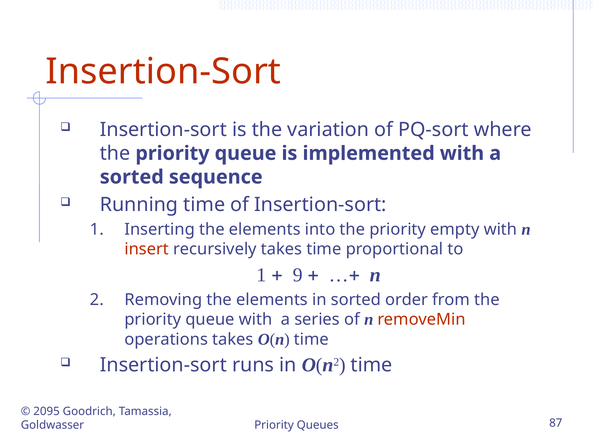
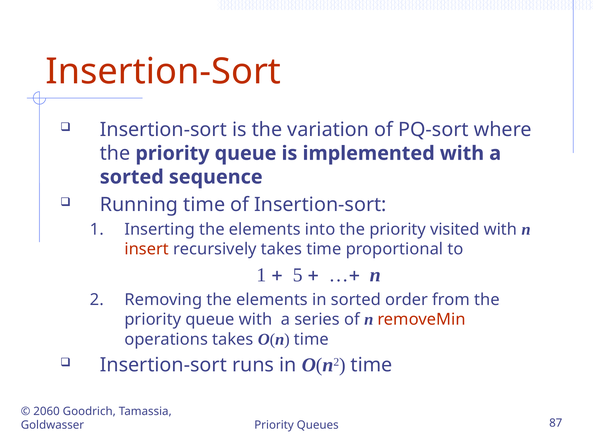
empty: empty -> visited (455, 230)
9: 9 -> 5 (298, 275)
2095: 2095 -> 2060 (47, 412)
